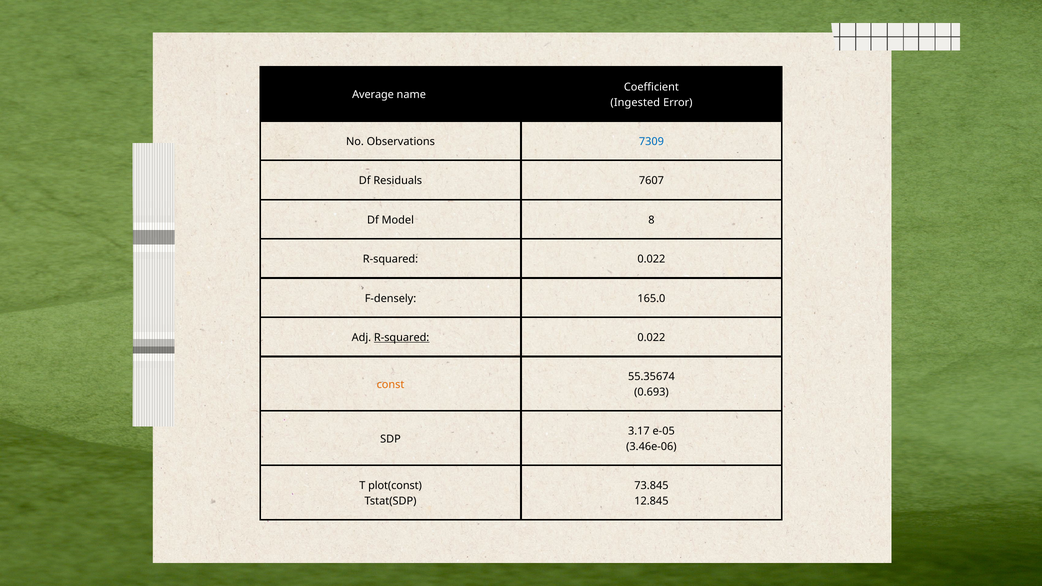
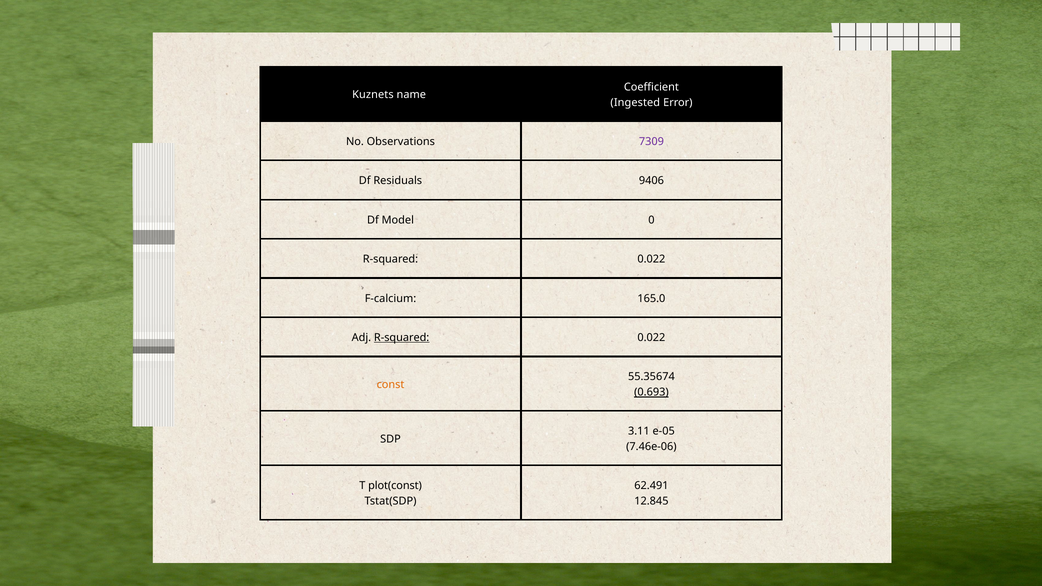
Average: Average -> Kuznets (373, 95)
7309 colour: blue -> purple (651, 142)
7607: 7607 -> 9406 (651, 181)
8: 8 -> 0 (651, 220)
F-densely: F-densely -> F-calcium (390, 299)
0.693 underline: none -> present (651, 392)
3.17: 3.17 -> 3.11 (639, 431)
3.46e-06: 3.46e-06 -> 7.46e-06 (651, 447)
73.845: 73.845 -> 62.491 (651, 486)
